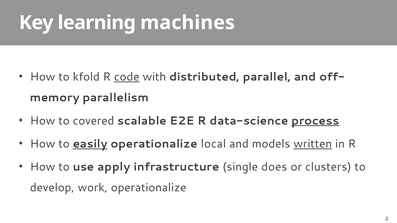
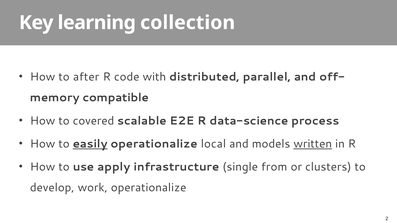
machines: machines -> collection (188, 23)
kfold: kfold -> after (86, 77)
code underline: present -> none (127, 77)
parallelism: parallelism -> compatible (116, 98)
process underline: present -> none (315, 121)
does: does -> from (274, 167)
